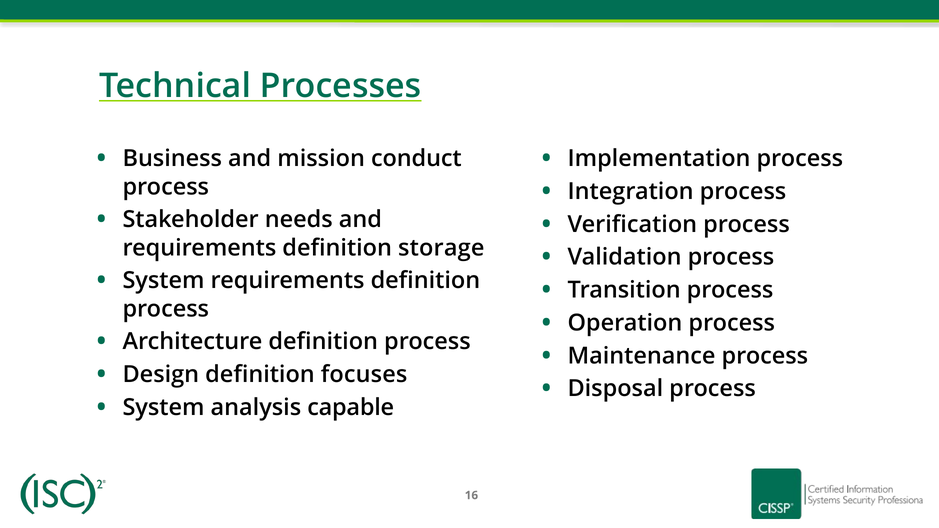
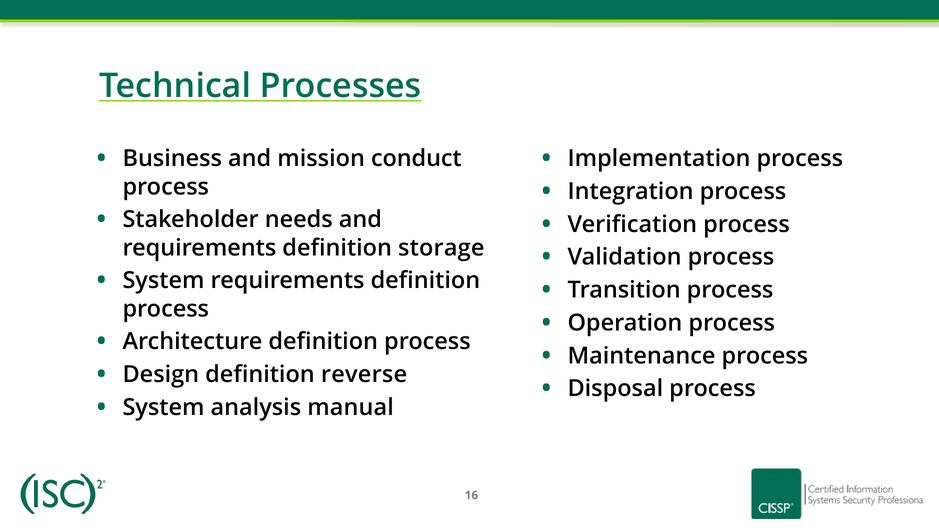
focuses: focuses -> reverse (364, 375)
capable: capable -> manual (351, 408)
